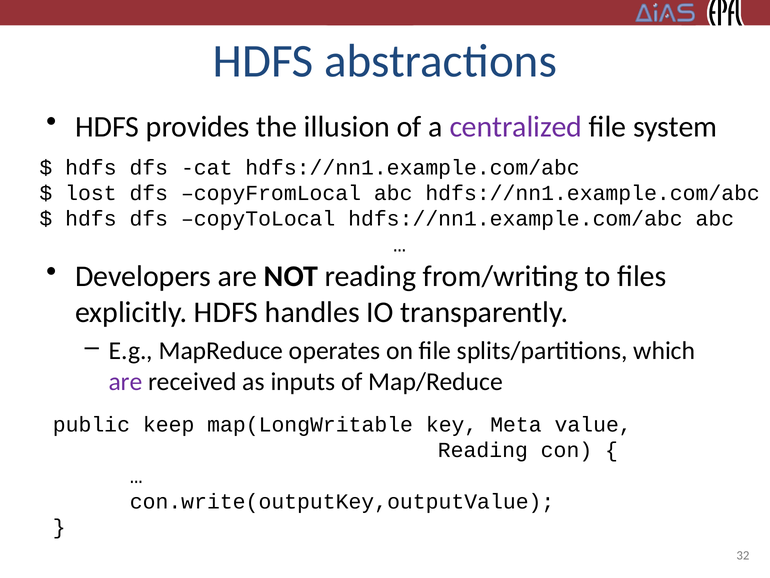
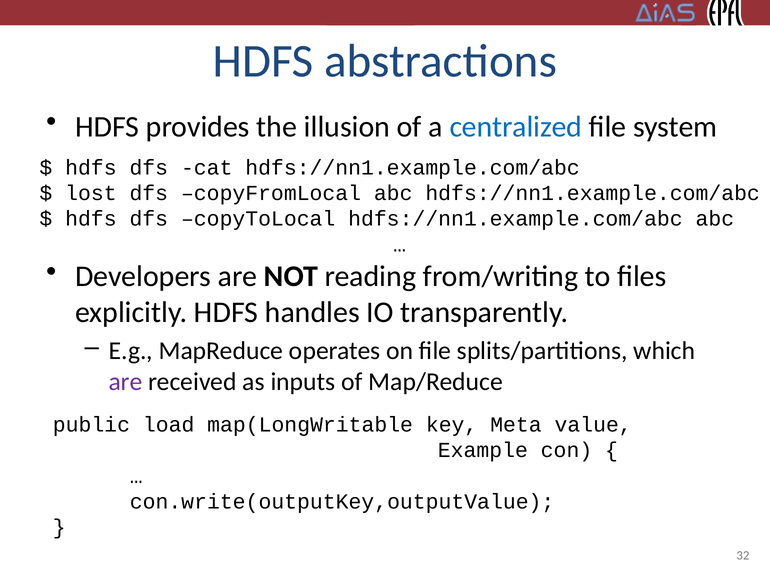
centralized colour: purple -> blue (516, 127)
keep: keep -> load (169, 424)
Reading: Reading -> Example (483, 450)
